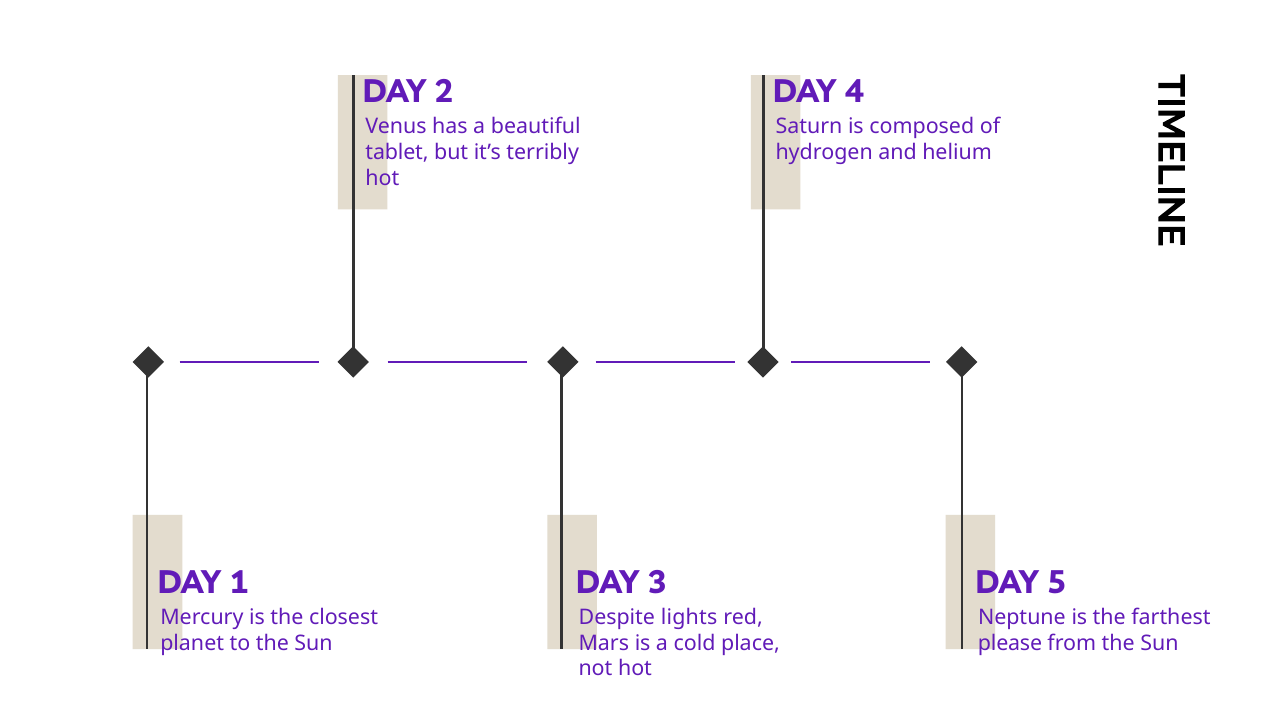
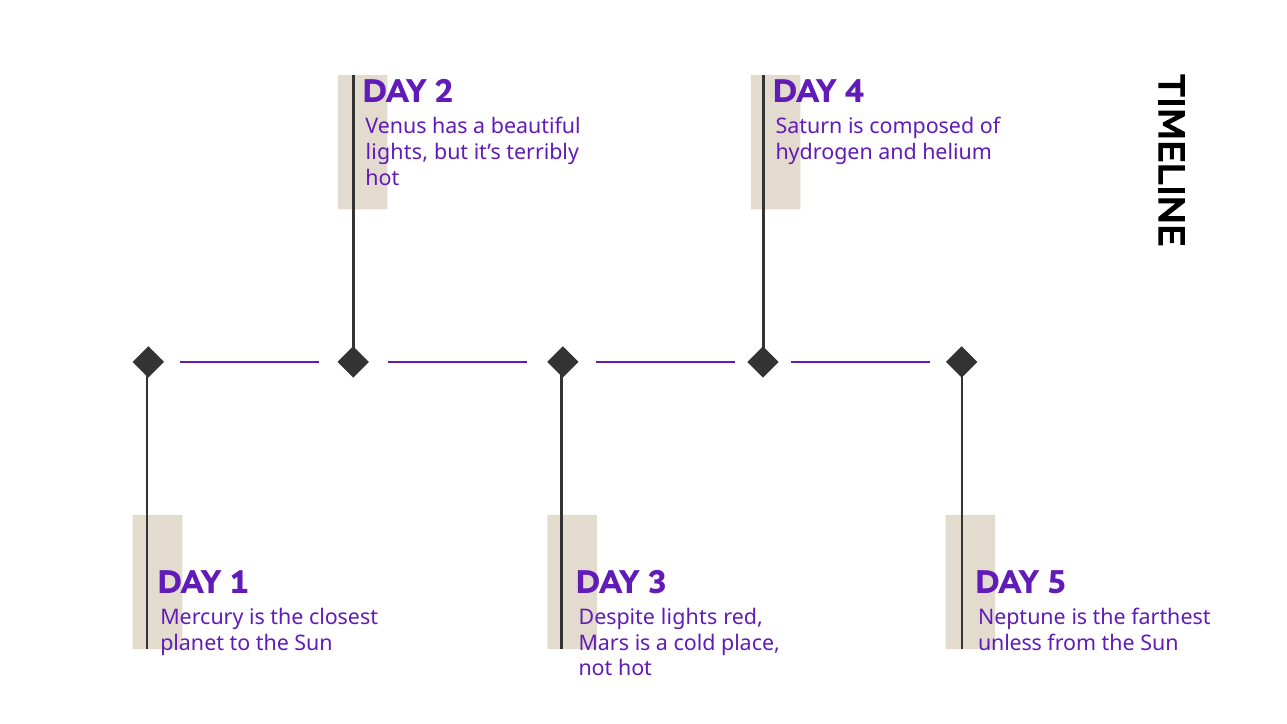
tablet: tablet -> lights (397, 152)
please: please -> unless (1010, 643)
